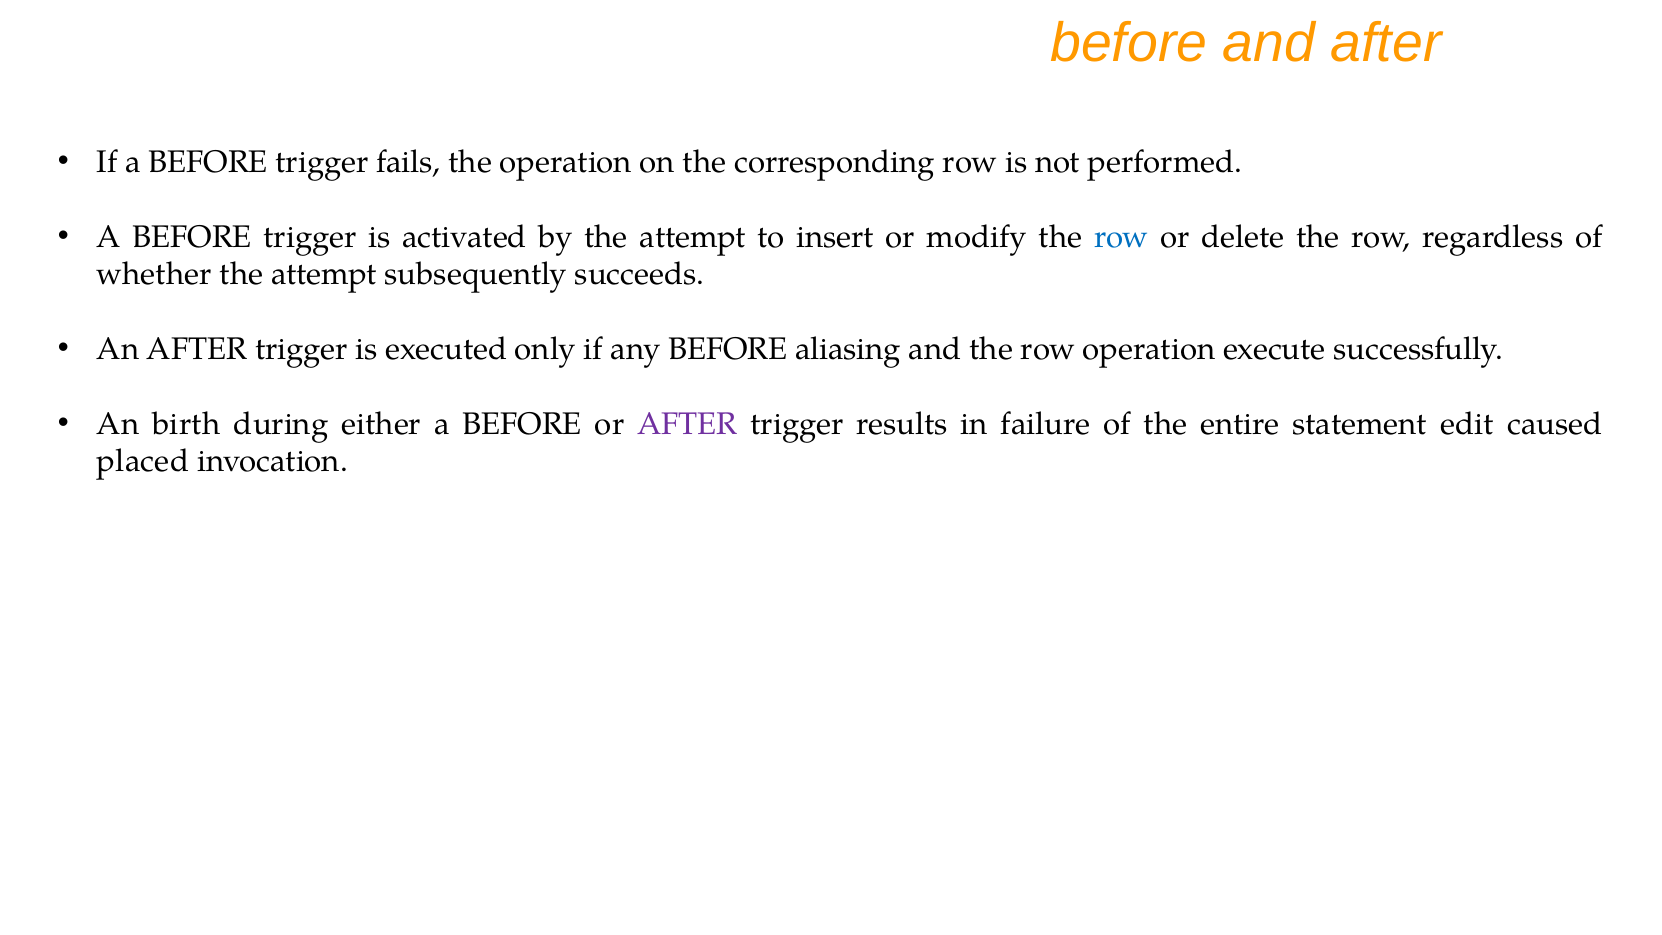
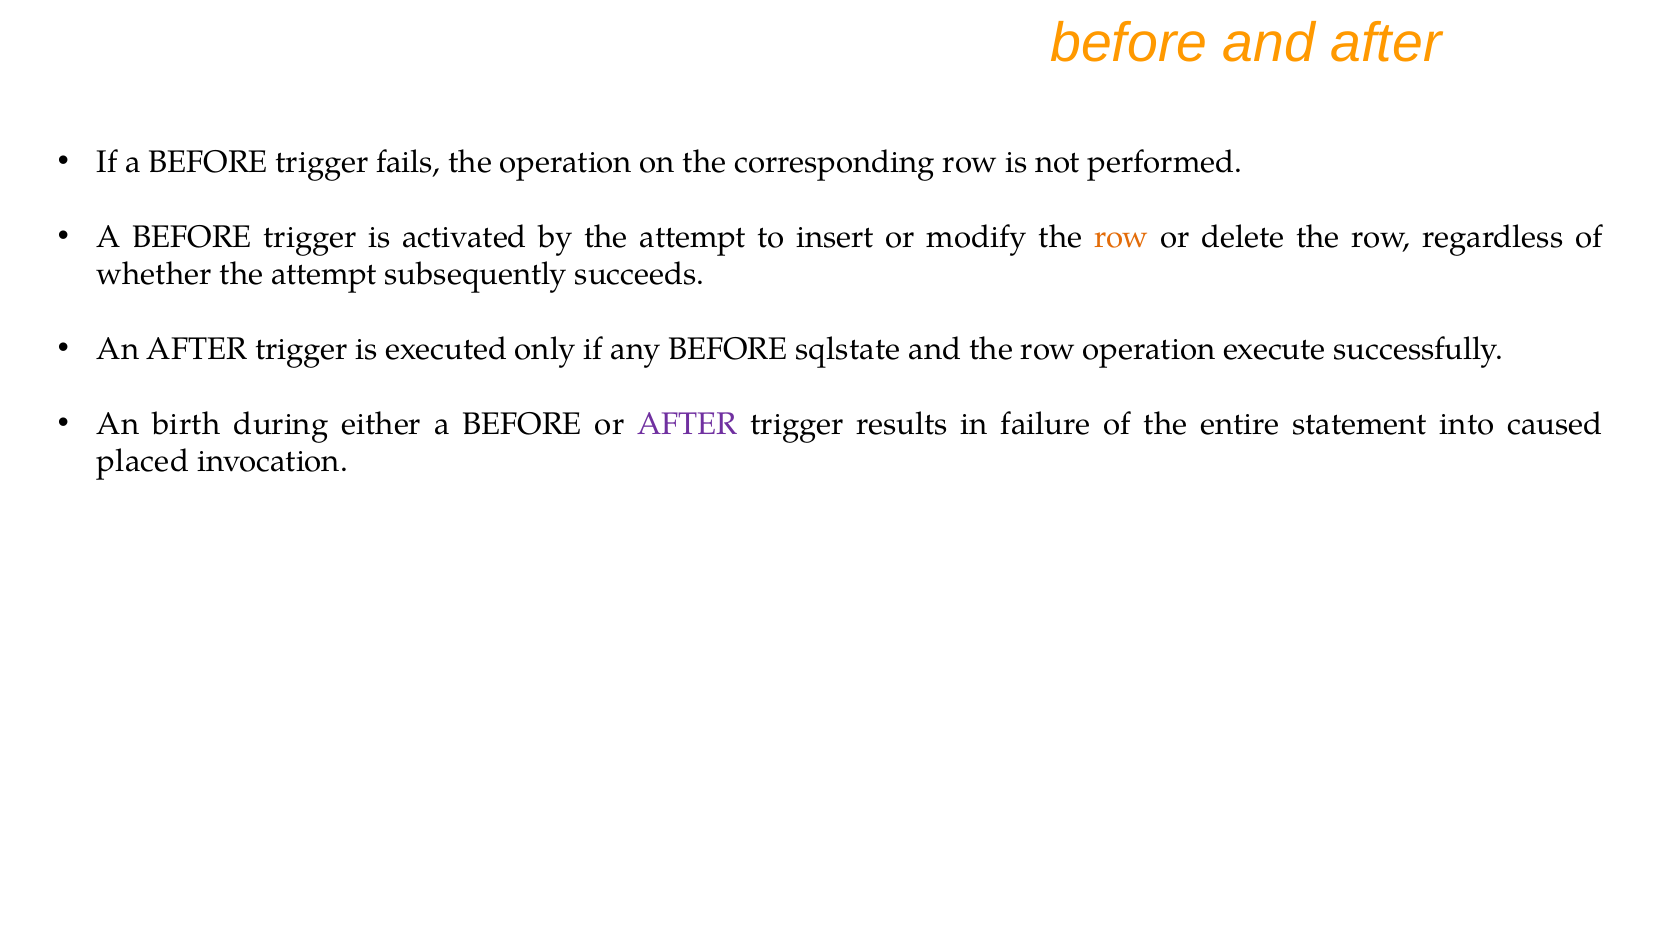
row colour: blue -> orange (1122, 237)
aliasing: aliasing -> sqlstate (848, 349)
edit: edit -> into (1467, 424)
